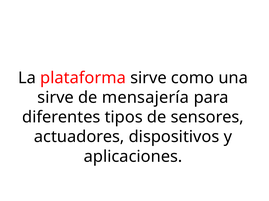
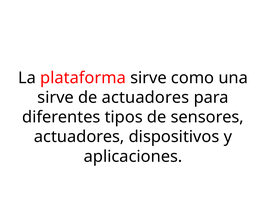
de mensajería: mensajería -> actuadores (145, 98)
